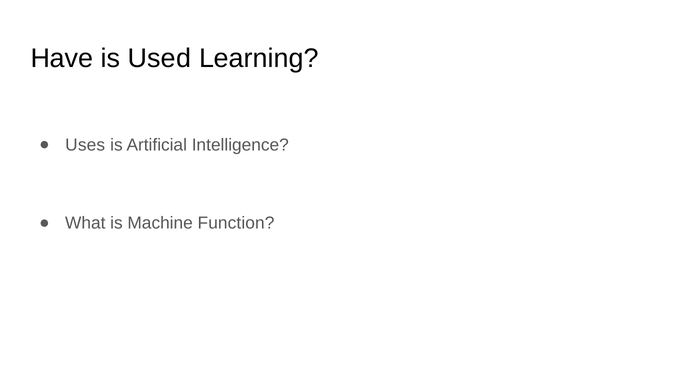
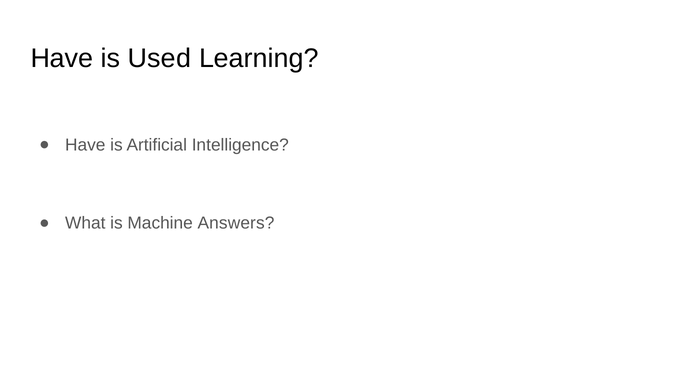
Uses: Uses -> Have (85, 145)
Function: Function -> Answers (236, 223)
